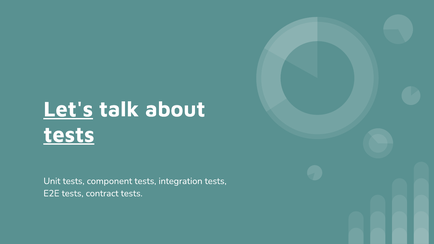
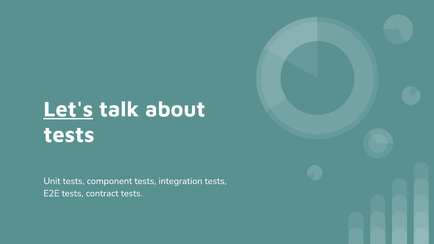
tests underline: present -> none (69, 135)
